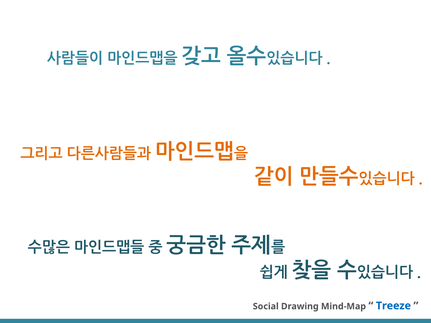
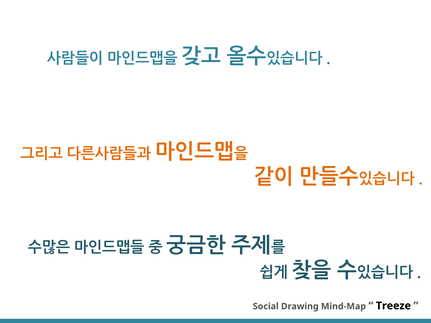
Treeze colour: blue -> black (393, 306)
